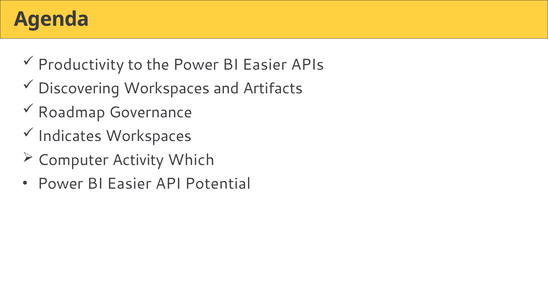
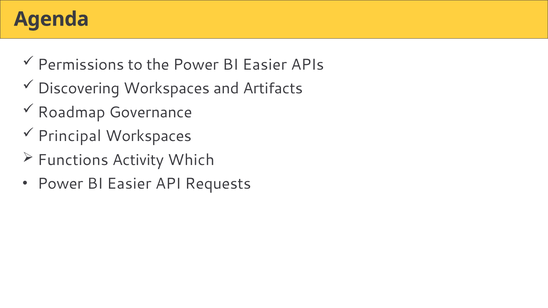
Productivity: Productivity -> Permissions (81, 65)
Indicates: Indicates -> Principal (70, 136)
Computer: Computer -> Functions (73, 160)
Potential: Potential -> Requests (218, 184)
